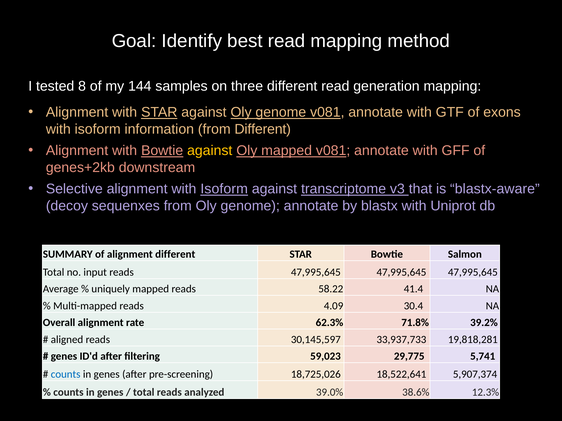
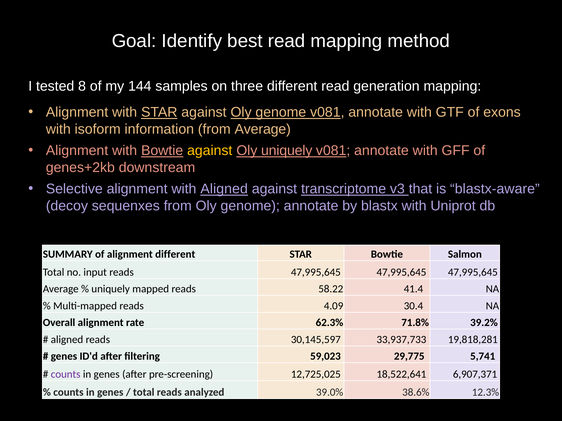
from Different: Different -> Average (263, 129)
Oly mapped: mapped -> uniquely (287, 151)
alignment with Isoform: Isoform -> Aligned (224, 189)
counts colour: blue -> purple (66, 375)
18,725,026: 18,725,026 -> 12,725,025 (316, 375)
5,907,374: 5,907,374 -> 6,907,371 (475, 375)
